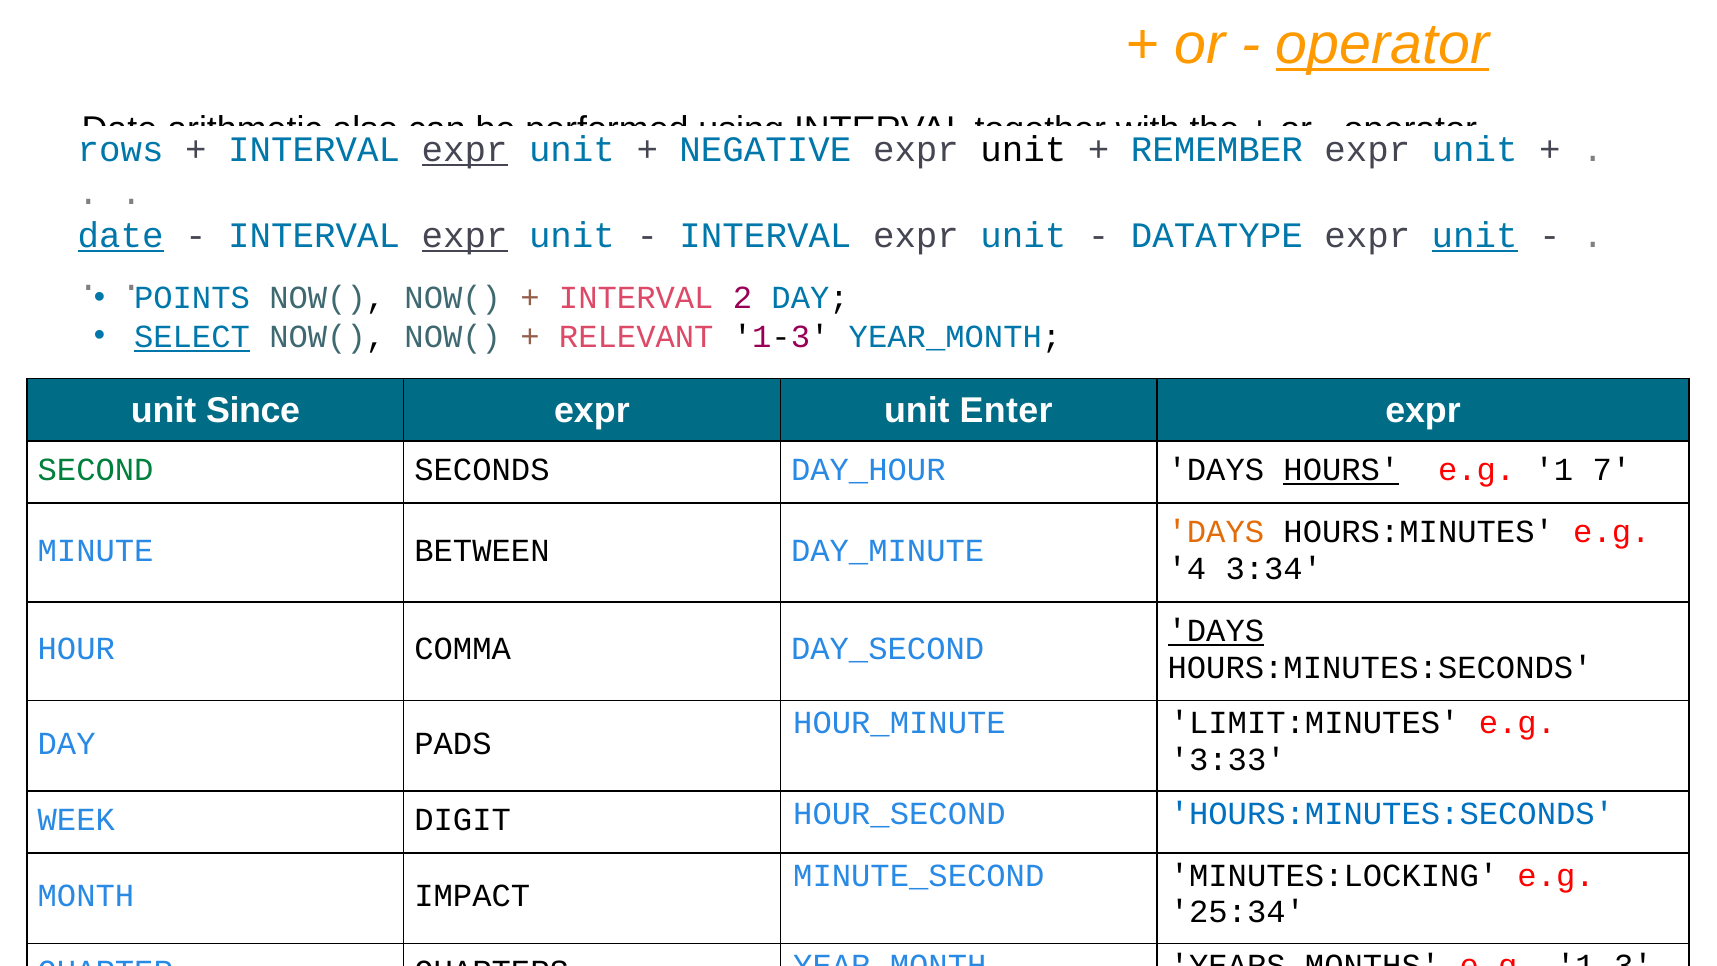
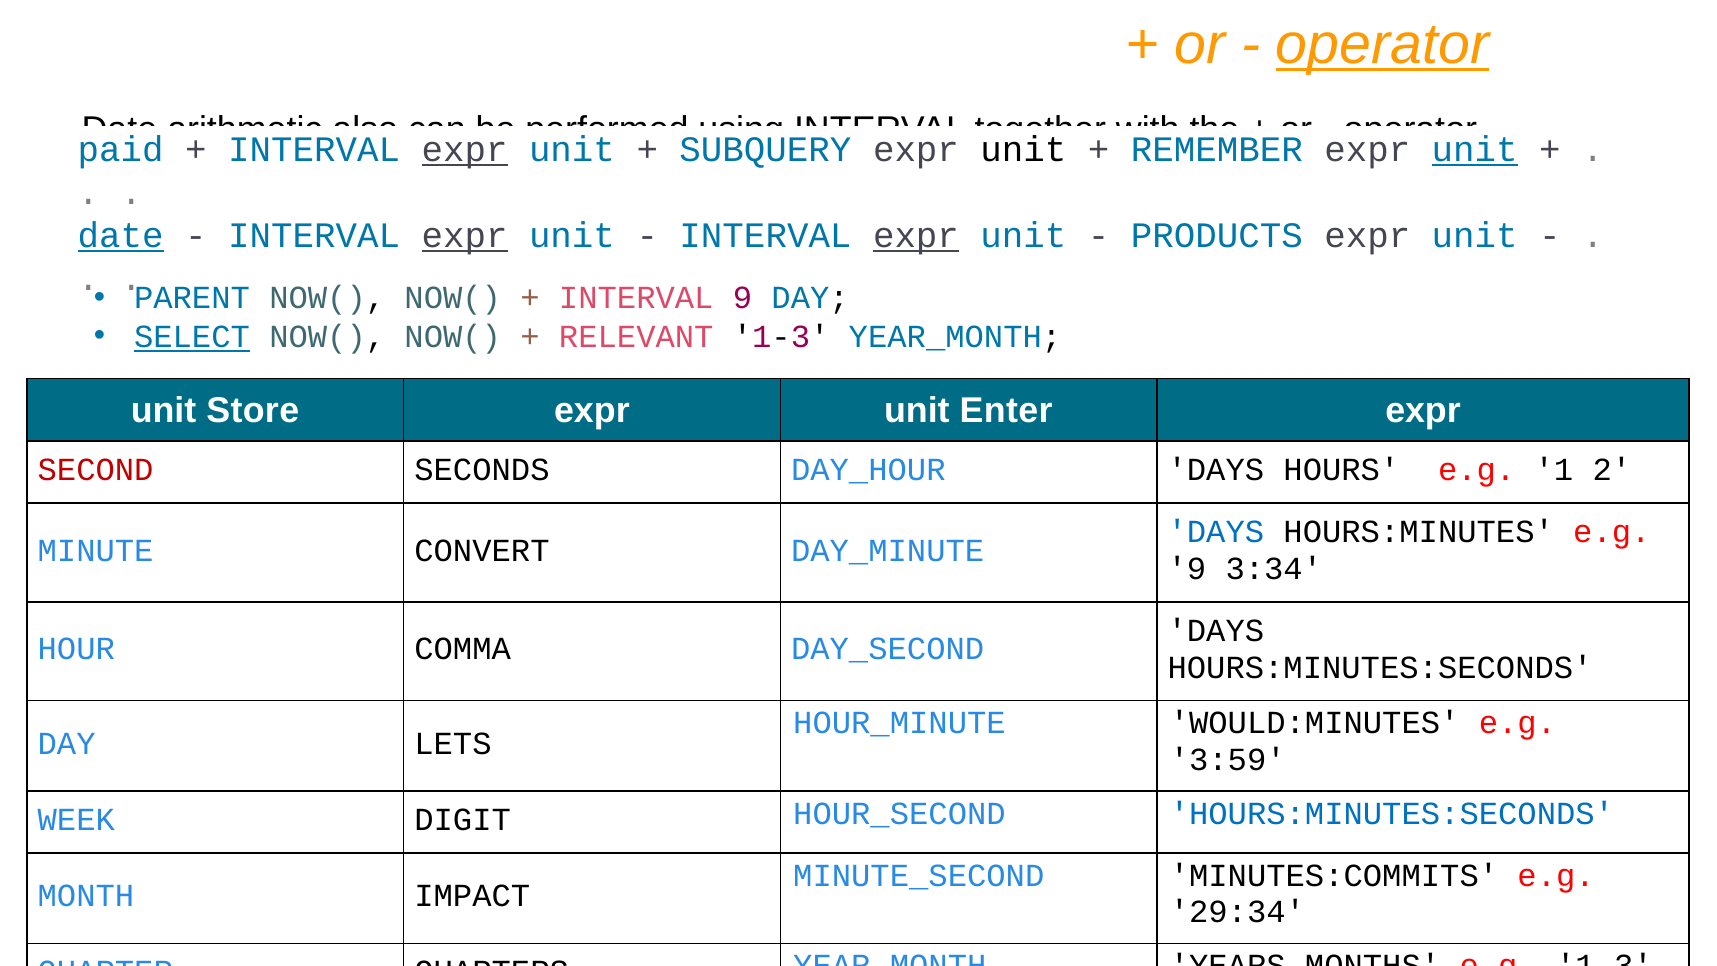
rows: rows -> paid (121, 150)
NEGATIVE: NEGATIVE -> SUBQUERY (765, 150)
unit underline: none -> present (1475, 150)
expr underline: none -> present (916, 236)
DATATYPE: DATATYPE -> PRODUCTS (1217, 236)
unit underline: present -> none (1475, 236)
POINTS: POINTS -> PARENT (192, 298)
INTERVAL 2: 2 -> 9 (743, 298)
Since: Since -> Store (253, 410)
SECOND colour: green -> red (96, 470)
HOURS underline: present -> none (1341, 470)
7: 7 -> 2 (1612, 470)
DAYS colour: orange -> blue (1216, 532)
BETWEEN: BETWEEN -> CONVERT (482, 550)
4: 4 -> 9 (1187, 569)
DAYS underline: present -> none (1216, 631)
LIMIT:MINUTES: LIMIT:MINUTES -> WOULD:MINUTES (1315, 723)
PADS: PADS -> LETS (453, 743)
3:33: 3:33 -> 3:59 (1228, 760)
MINUTES:LOCKING: MINUTES:LOCKING -> MINUTES:COMMITS (1334, 876)
25:34: 25:34 -> 29:34 (1237, 912)
